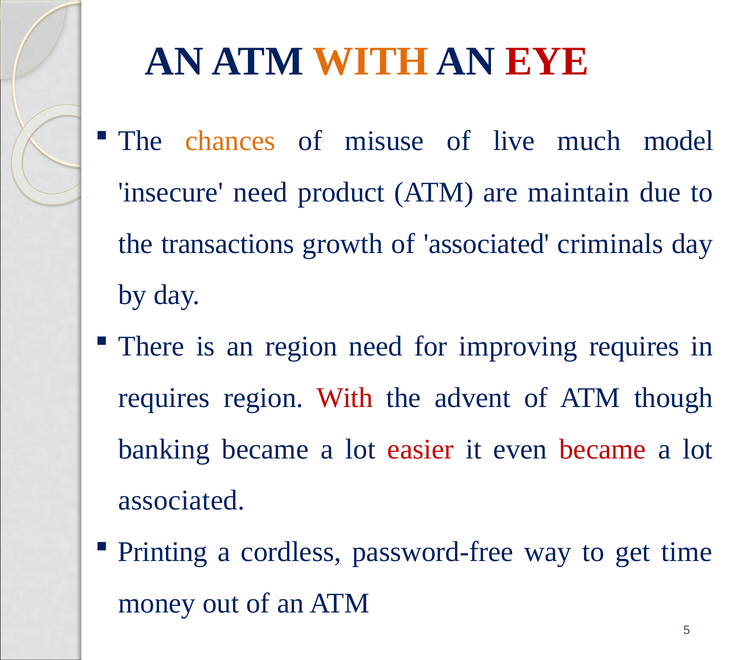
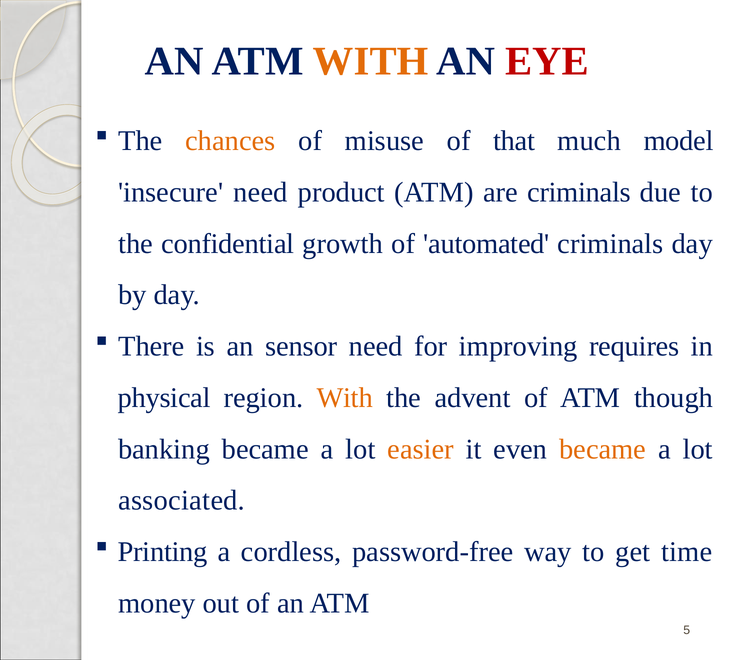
live: live -> that (514, 141)
are maintain: maintain -> criminals (579, 192)
transactions: transactions -> confidential (228, 244)
of associated: associated -> automated (486, 244)
an region: region -> sensor (301, 347)
requires: requires -> physical (164, 398)
With colour: red -> orange (345, 398)
easier colour: red -> orange (421, 450)
became colour: red -> orange (603, 450)
